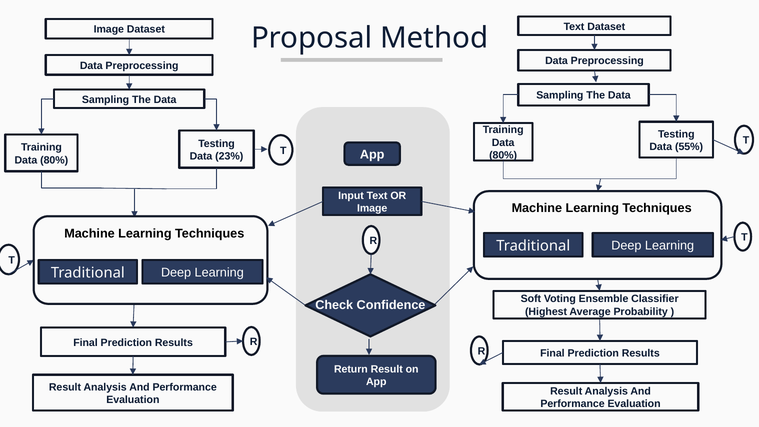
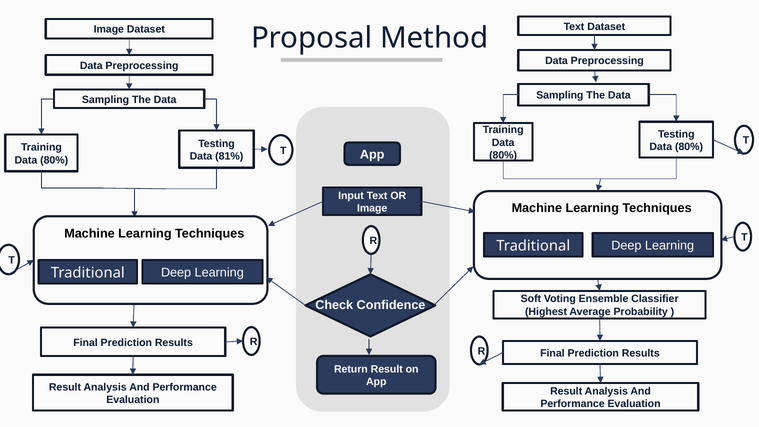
55%: 55% -> 80% (689, 147)
23%: 23% -> 81% (229, 156)
